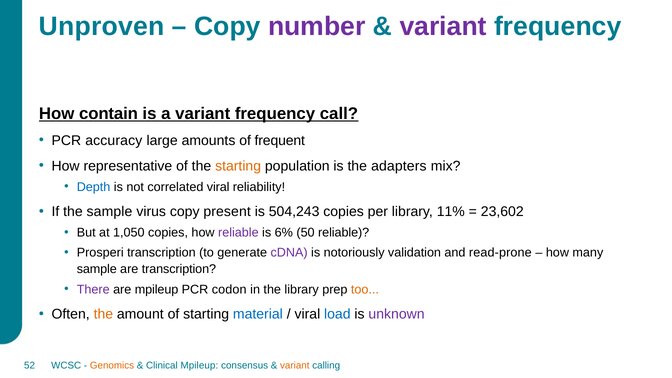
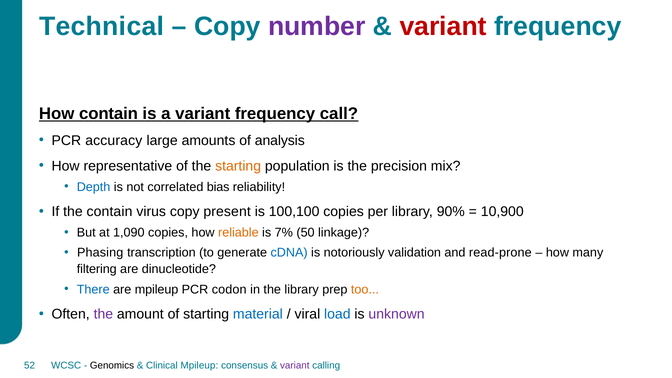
Unproven: Unproven -> Technical (102, 27)
variant colour: purple -> red (443, 27)
frequent: frequent -> analysis (280, 141)
adapters: adapters -> precision (399, 166)
correlated viral: viral -> bias (218, 187)
the sample: sample -> contain (109, 212)
504,243: 504,243 -> 100,100 (294, 212)
11%: 11% -> 90% (451, 212)
23,602: 23,602 -> 10,900 (502, 212)
1,050: 1,050 -> 1,090 (129, 233)
reliable colour: purple -> orange (238, 233)
6%: 6% -> 7% (284, 233)
50 reliable: reliable -> linkage (344, 233)
Prosperi: Prosperi -> Phasing (100, 253)
cDNA colour: purple -> blue (289, 253)
sample: sample -> filtering (97, 269)
are transcription: transcription -> dinucleotide (179, 269)
There colour: purple -> blue (93, 289)
the colour: orange -> purple (103, 314)
Genomics colour: orange -> black (112, 366)
variant colour: orange -> purple (295, 366)
